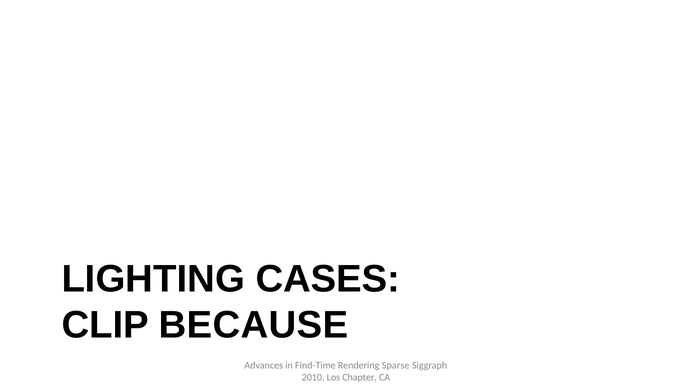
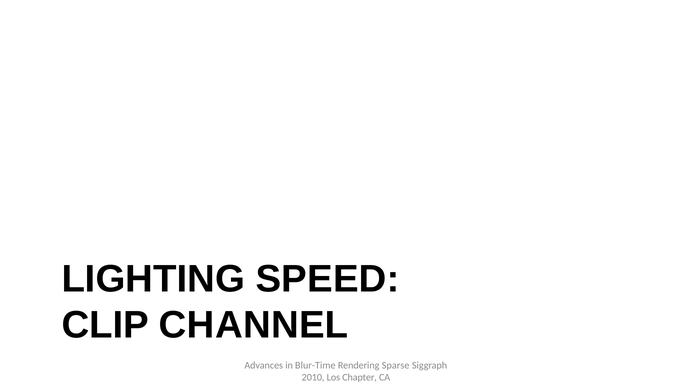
CASES: CASES -> SPEED (328, 279)
BECAUSE: BECAUSE -> CHANNEL (254, 325)
Find-Time: Find-Time -> Blur-Time (315, 366)
